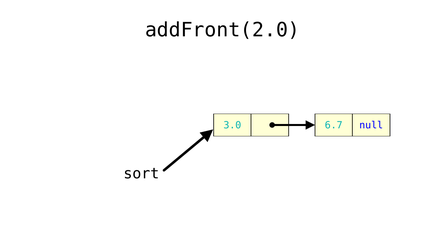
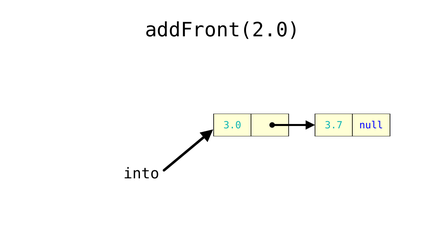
6.7: 6.7 -> 3.7 (334, 125)
sort: sort -> into (141, 174)
